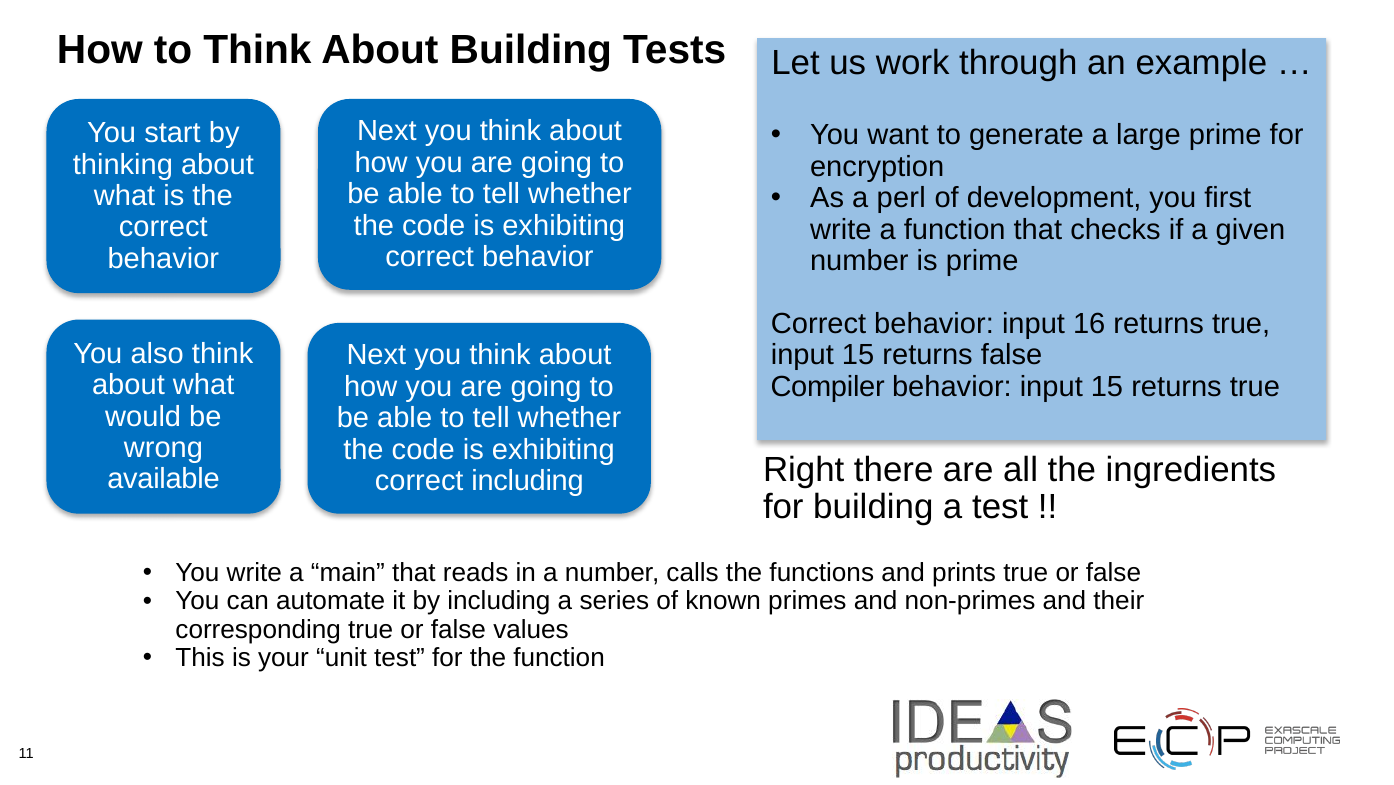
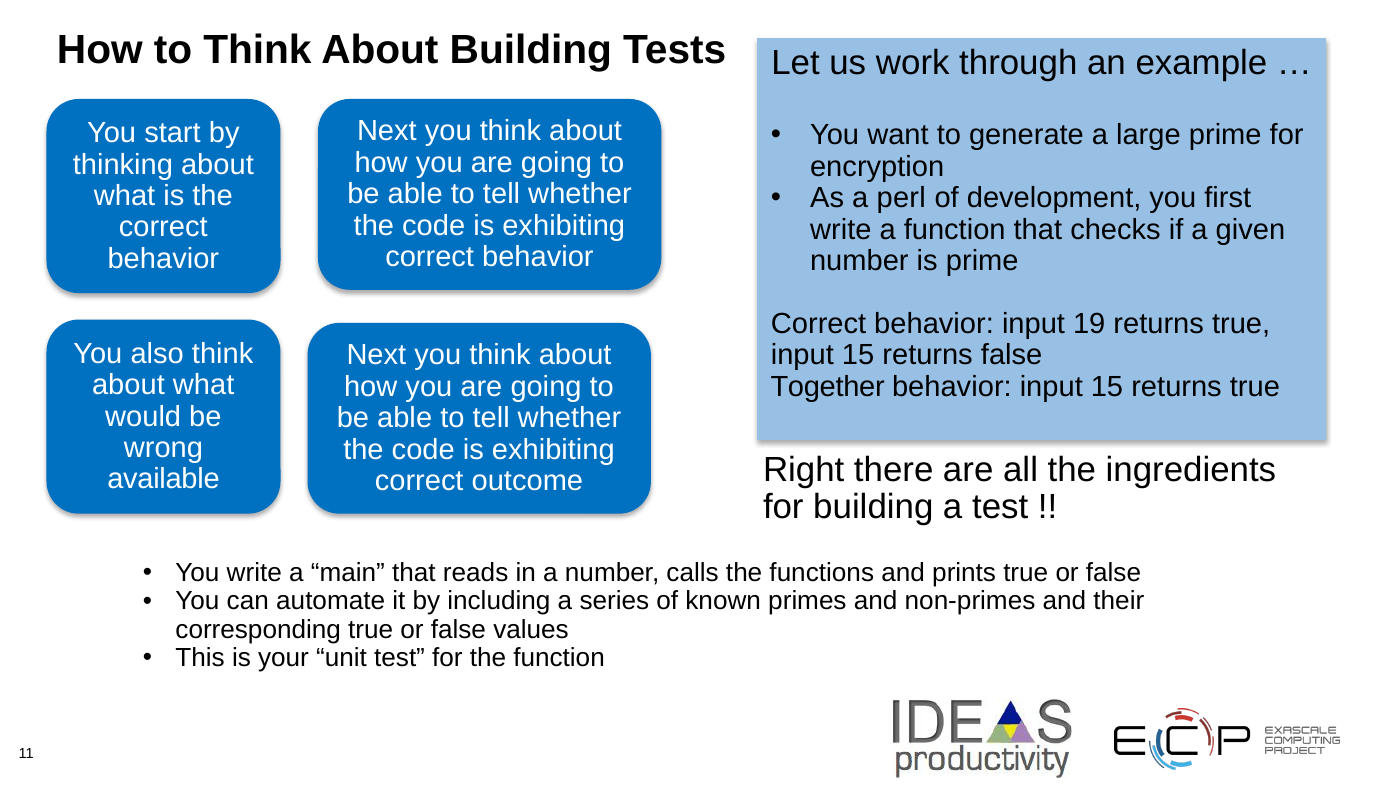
16: 16 -> 19 (1089, 323)
Compiler: Compiler -> Together (828, 386)
correct including: including -> outcome (527, 480)
